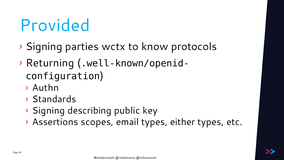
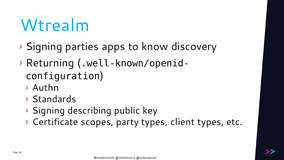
Provided: Provided -> Wtrealm (55, 25)
wctx: wctx -> apps (114, 47)
protocols: protocols -> discovery (194, 47)
Assertions: Assertions -> Certificate (55, 122)
email: email -> party (127, 122)
either: either -> client (183, 122)
